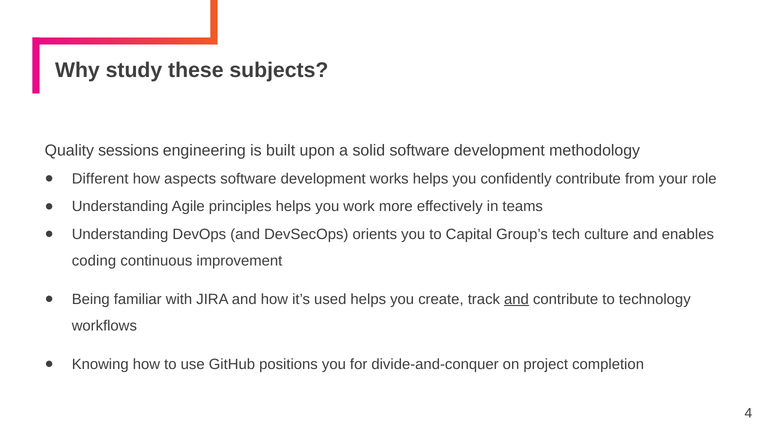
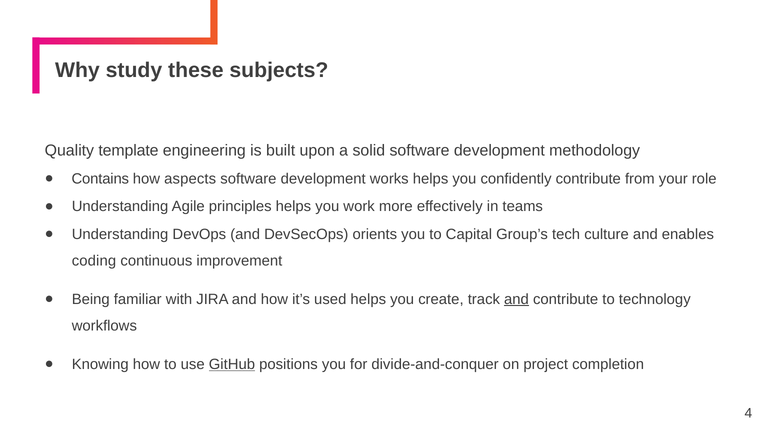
sessions: sessions -> template (129, 151)
Different: Different -> Contains (100, 179)
GitHub underline: none -> present (232, 364)
